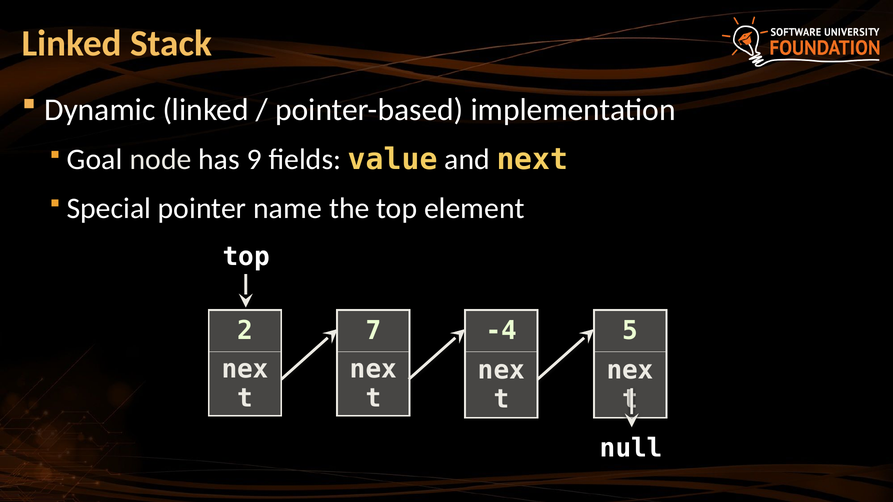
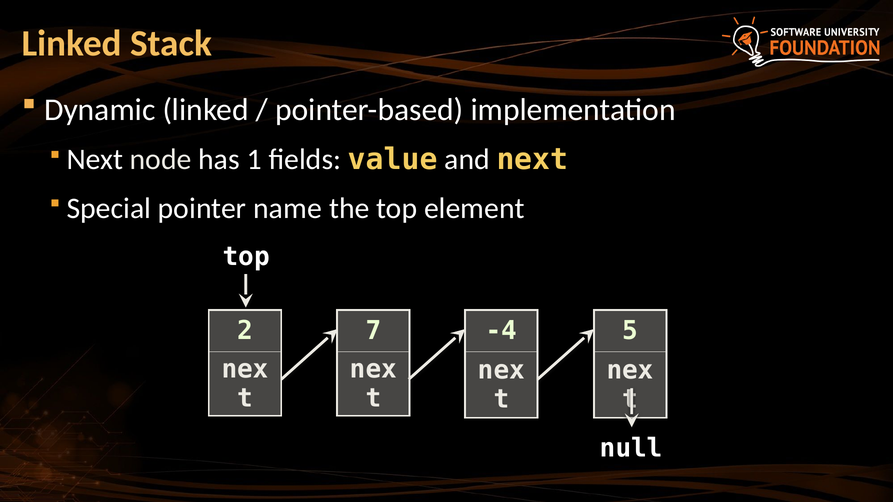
Goal: Goal -> Next (95, 160)
9: 9 -> 1 (254, 160)
